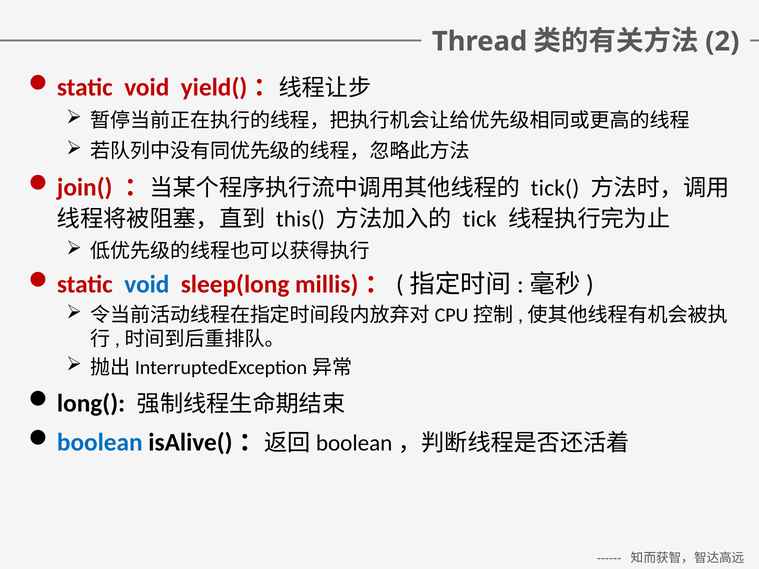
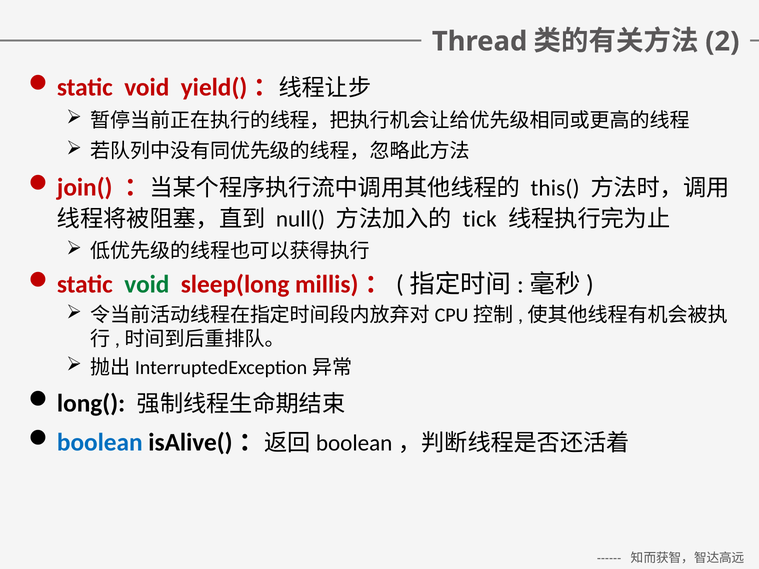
tick(: tick( -> this( (555, 188)
this(: this( -> null( (300, 219)
void colour: blue -> green (147, 284)
